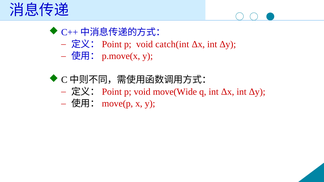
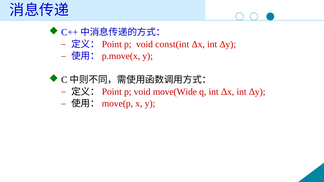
catch(int: catch(int -> const(int (172, 44)
